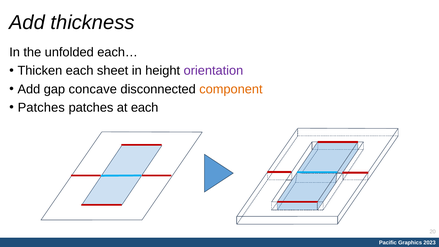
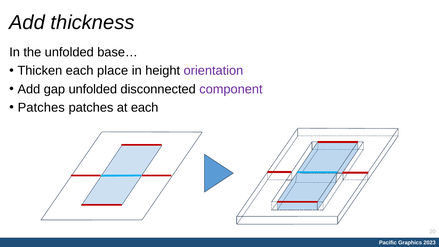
each…: each… -> base… (118, 52)
sheet: sheet -> place (113, 71)
gap concave: concave -> unfolded (93, 89)
component colour: orange -> purple (231, 89)
